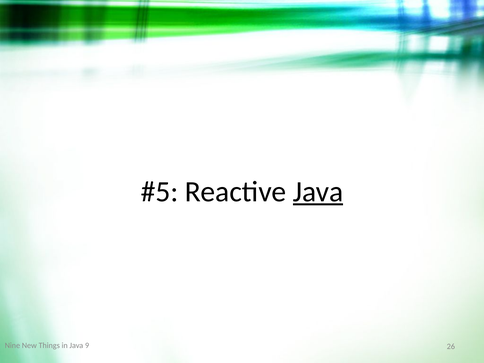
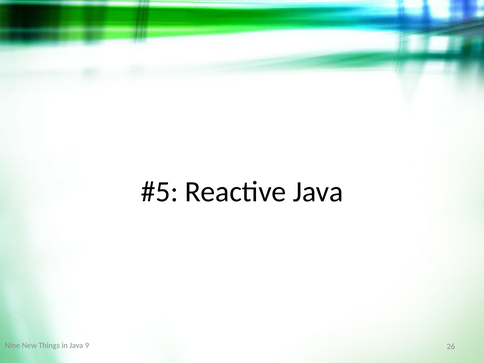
Java underline: present -> none (318, 192)
